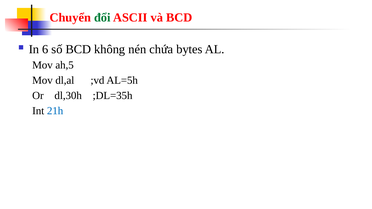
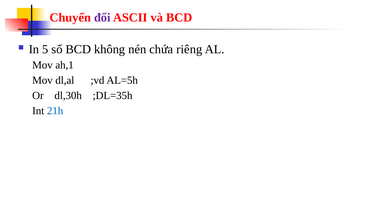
đổi colour: green -> purple (102, 18)
6: 6 -> 5 (45, 49)
bytes: bytes -> riêng (189, 49)
ah,5: ah,5 -> ah,1 (65, 65)
